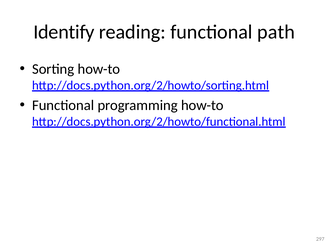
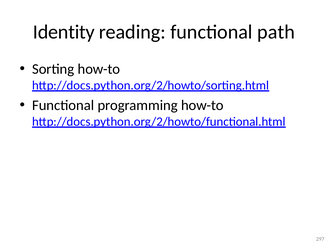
Identify: Identify -> Identity (64, 32)
